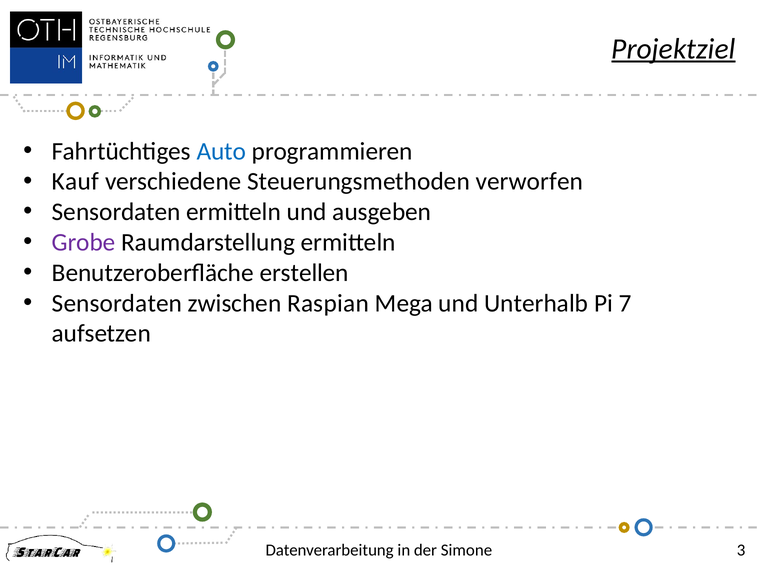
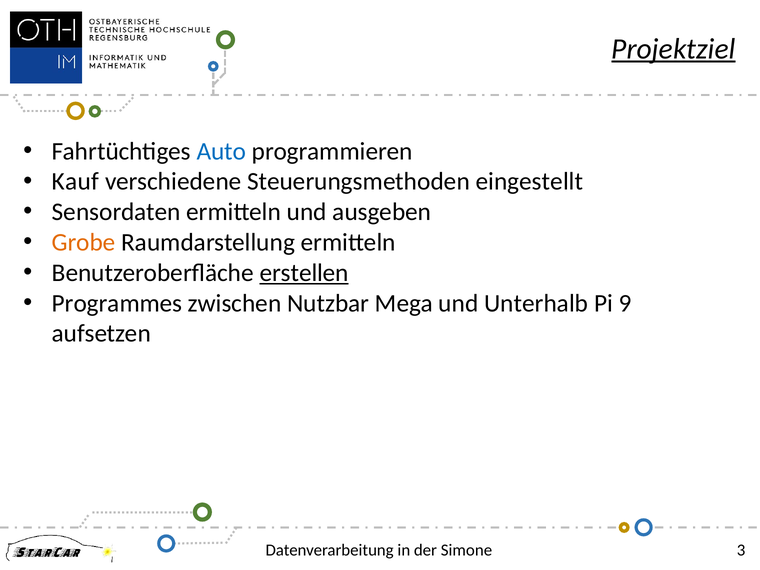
verworfen: verworfen -> eingestellt (529, 182)
Grobe colour: purple -> orange (84, 242)
erstellen underline: none -> present (304, 273)
Sensordaten: Sensordaten -> Programmes (117, 303)
Raspian: Raspian -> Nutzbar (328, 303)
7: 7 -> 9 (625, 303)
